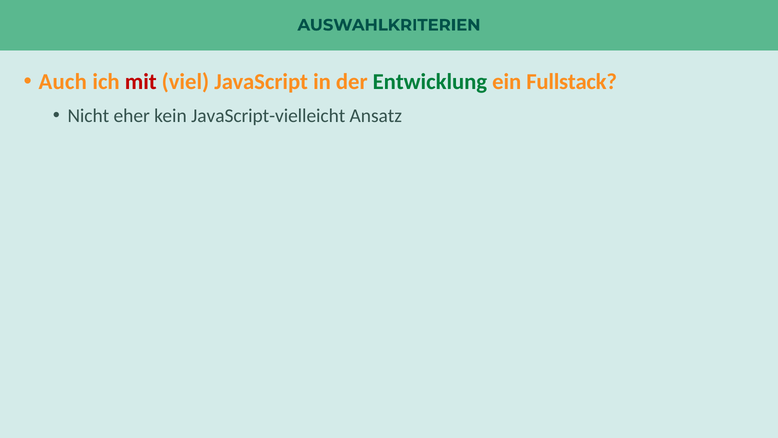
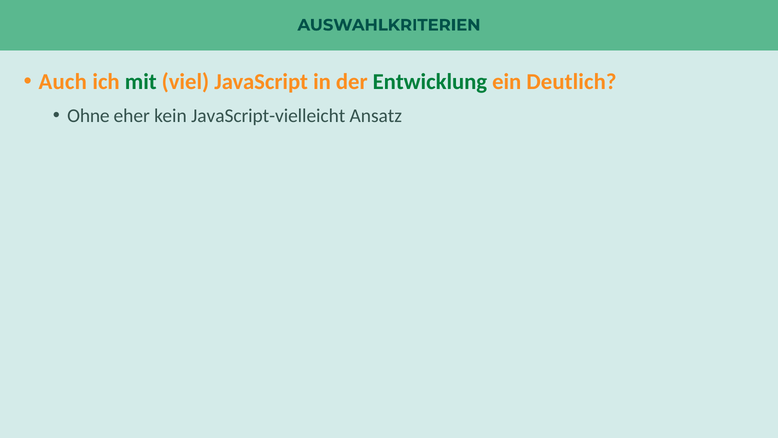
mit colour: red -> green (141, 81)
Fullstack: Fullstack -> Deutlich (571, 81)
Nicht: Nicht -> Ohne (88, 116)
